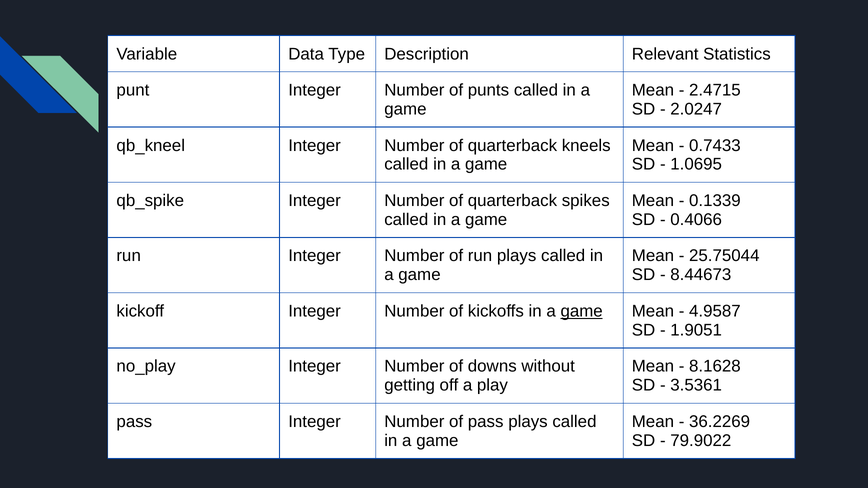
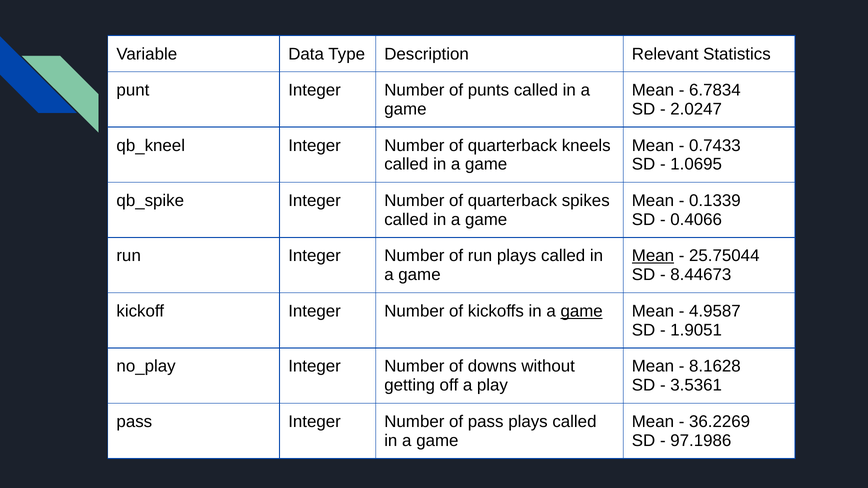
2.4715: 2.4715 -> 6.7834 (715, 90)
Mean underline: none -> present (653, 256)
79.9022: 79.9022 -> 97.1986 (701, 441)
